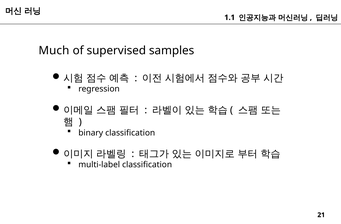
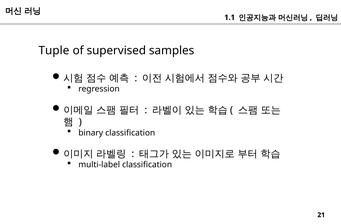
Much: Much -> Tuple (54, 51)
